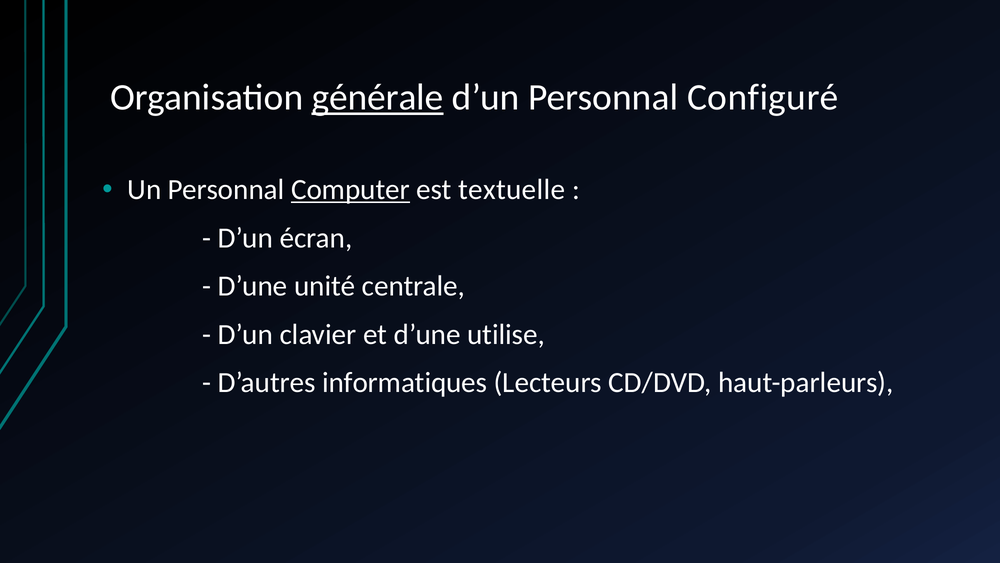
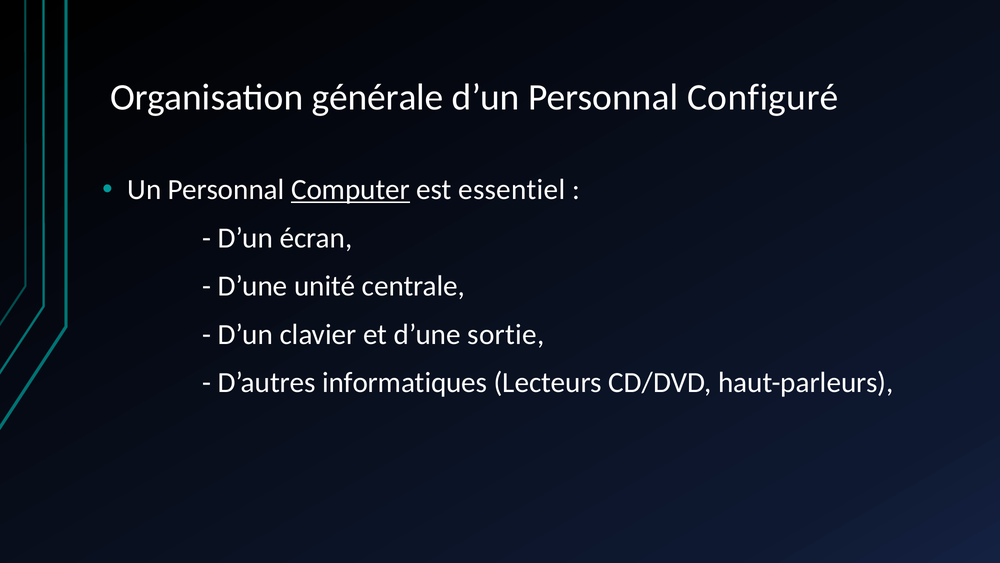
générale underline: present -> none (378, 97)
textuelle: textuelle -> essentiel (512, 190)
utilise: utilise -> sortie (506, 334)
